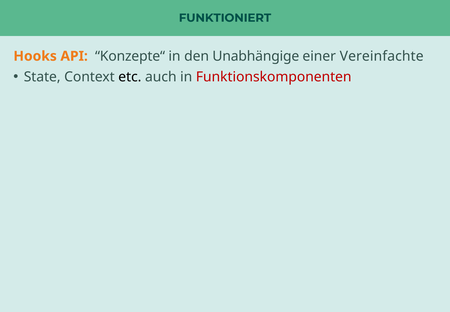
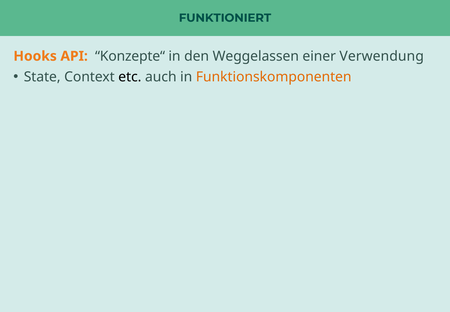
Unabhängige: Unabhängige -> Weggelassen (256, 56)
Vereinfachte: Vereinfachte -> Verwendung (382, 56)
Funktionskomponenten colour: red -> orange (274, 77)
